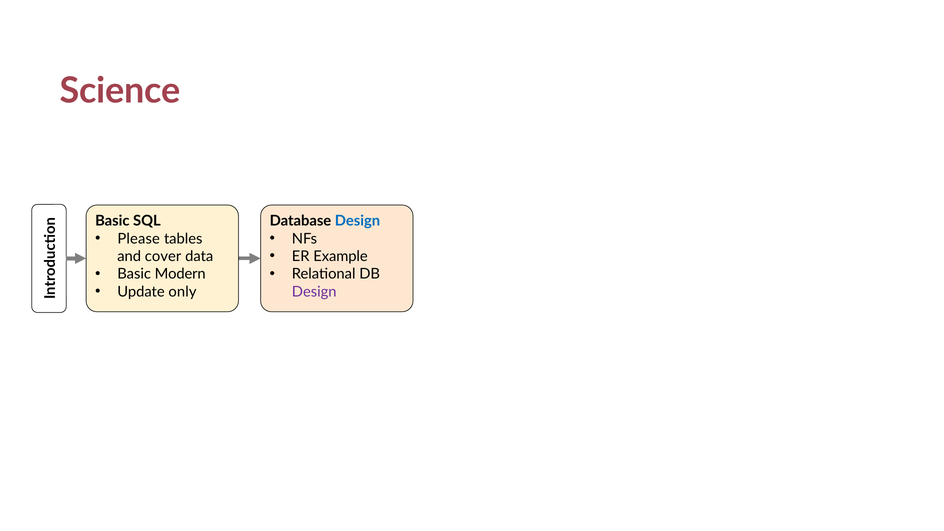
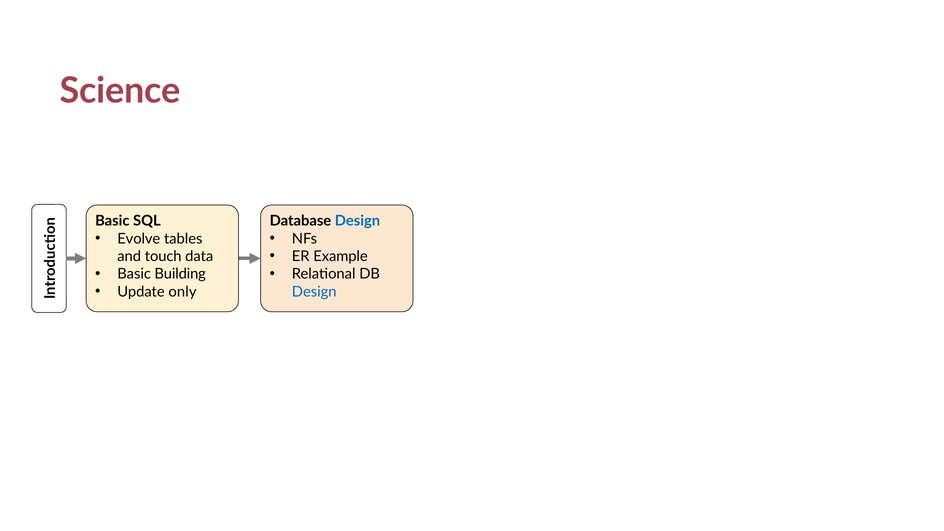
Please: Please -> Evolve (139, 239)
cover: cover -> touch (163, 256)
Modern: Modern -> Building (180, 274)
Design colour: purple -> blue (314, 292)
